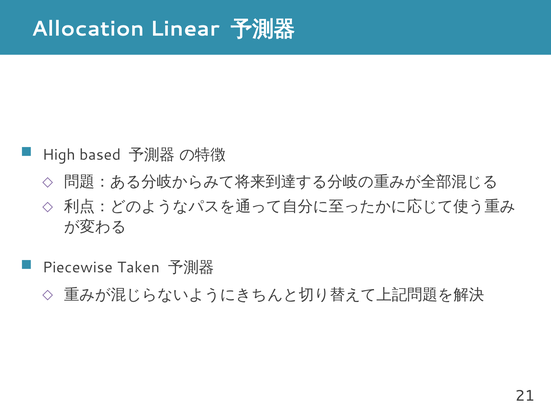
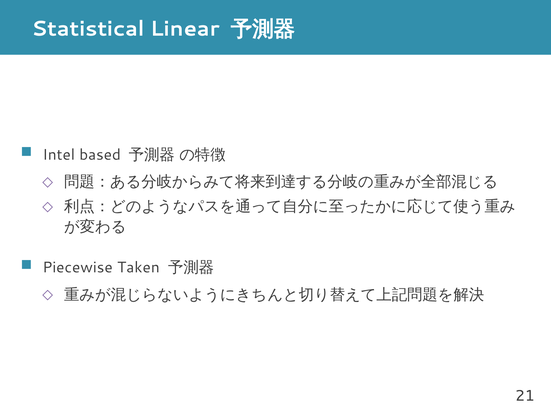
Allocation: Allocation -> Statistical (88, 29)
High: High -> Intel (59, 155)
